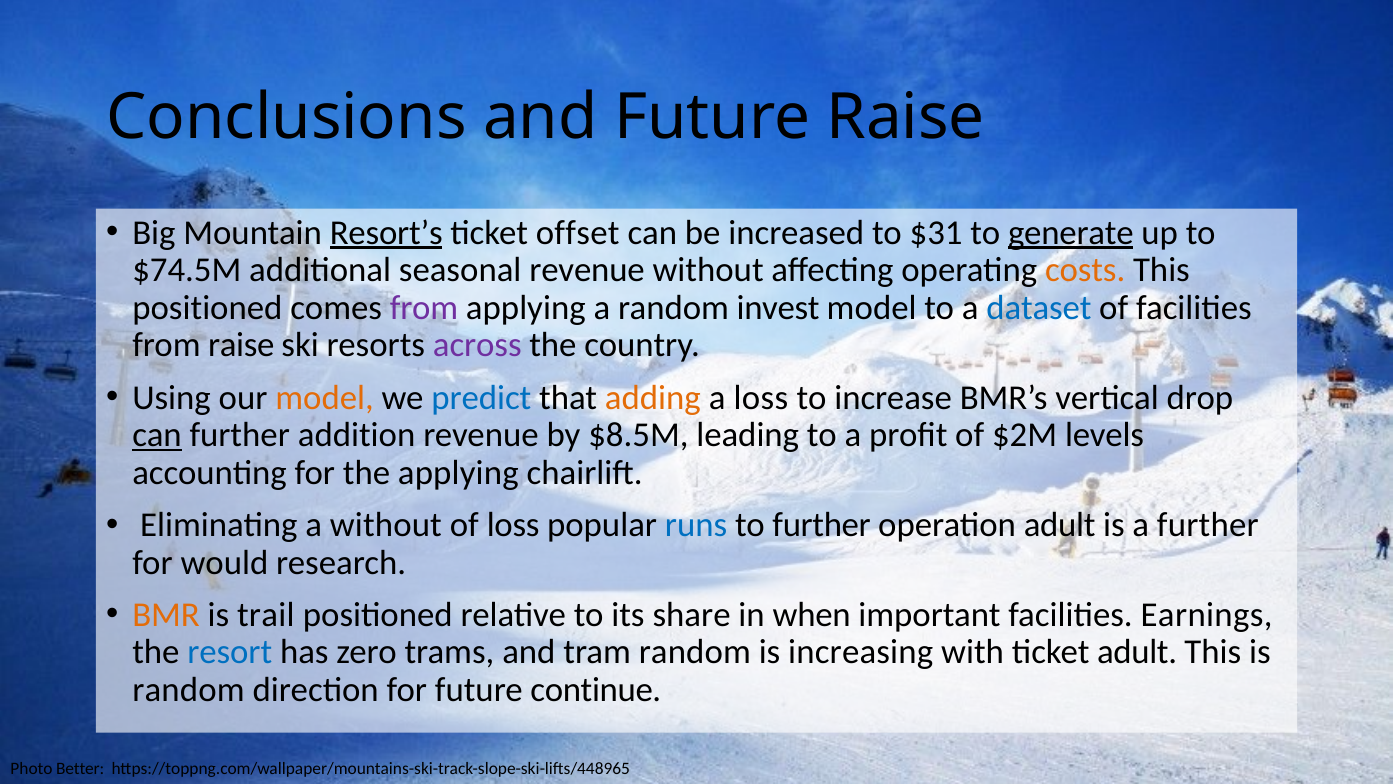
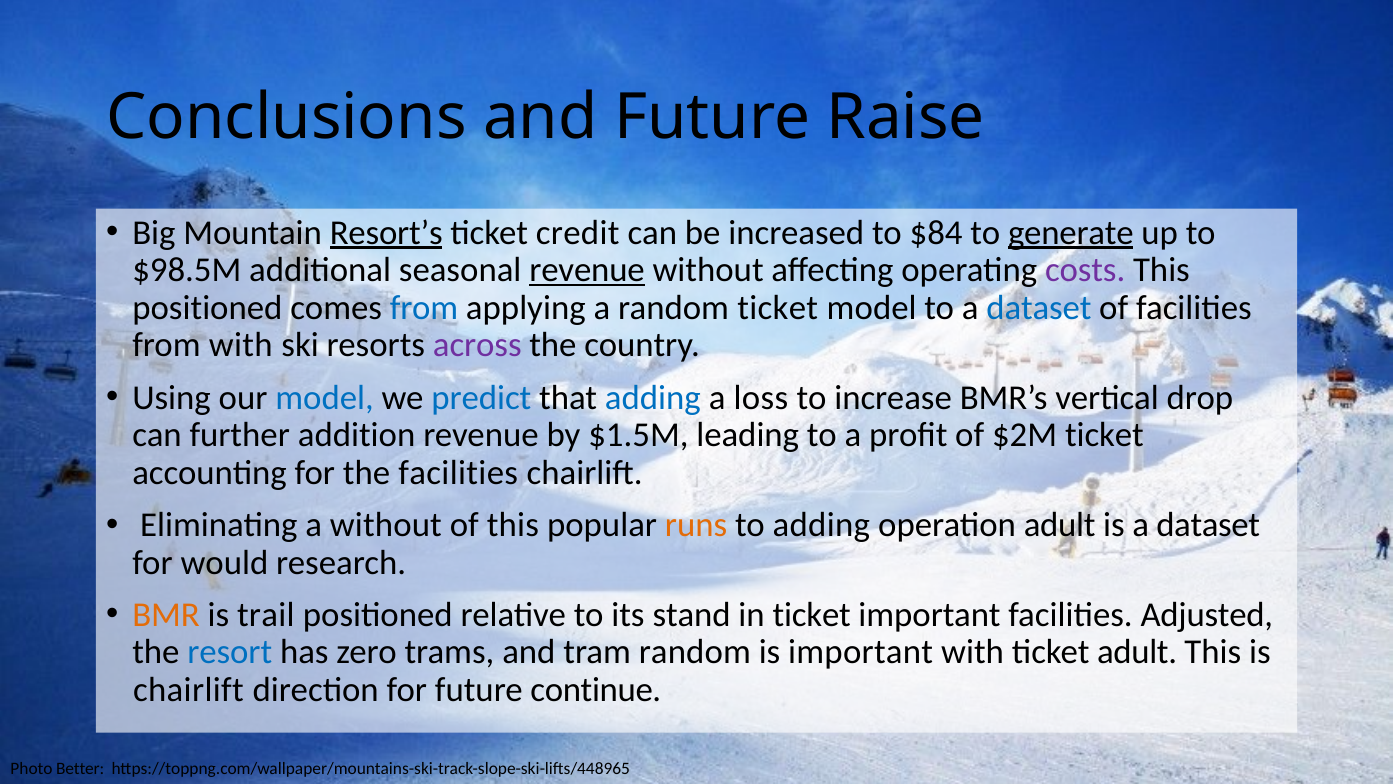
offset: offset -> credit (578, 232)
$31: $31 -> $84 (936, 232)
$74.5M: $74.5M -> $98.5M (187, 270)
revenue underline: none -> present (587, 270)
costs colour: orange -> purple (1085, 270)
from colour: purple -> blue (424, 308)
random invest: invest -> ticket (778, 308)
from raise: raise -> with (241, 345)
model colour: orange -> blue (325, 397)
adding colour: orange -> blue (653, 397)
can underline: present -> none (157, 435)
$8.5M: $8.5M -> $1.5M (638, 435)
$2M levels: levels -> ticket (1104, 435)
the applying: applying -> facilities (458, 472)
of loss: loss -> this (513, 525)
runs colour: blue -> orange (696, 525)
to further: further -> adding (821, 525)
is a further: further -> dataset (1208, 525)
share: share -> stand (692, 614)
in when: when -> ticket (812, 614)
Earnings: Earnings -> Adjusted (1207, 614)
is increasing: increasing -> important (861, 652)
random: random -> chairlift (188, 690)
